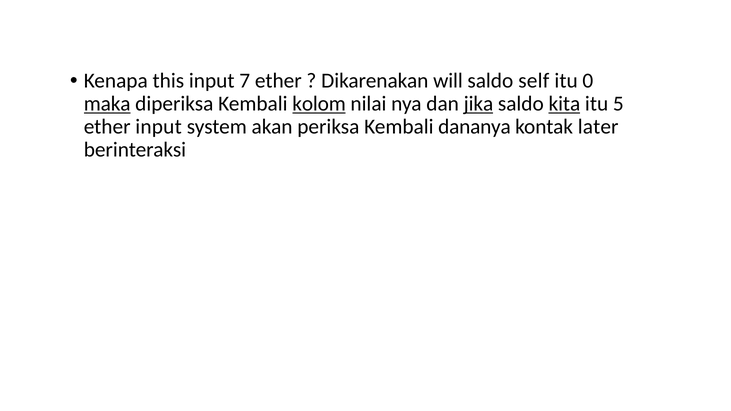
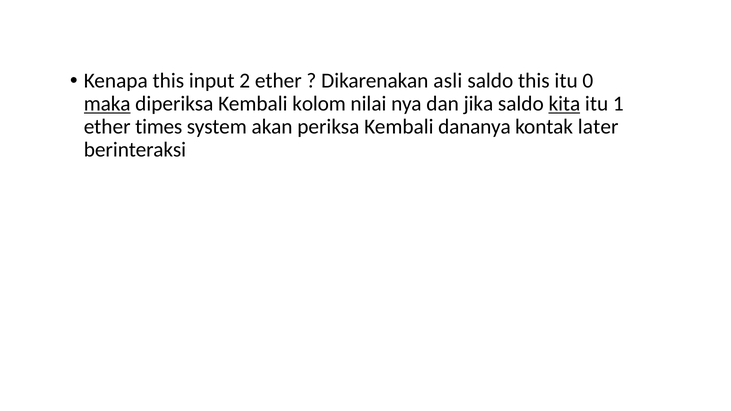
7: 7 -> 2 (245, 81)
will: will -> asli (448, 81)
saldo self: self -> this (534, 81)
kolom underline: present -> none (319, 104)
jika underline: present -> none (478, 104)
5: 5 -> 1 (618, 104)
ether input: input -> times (159, 127)
